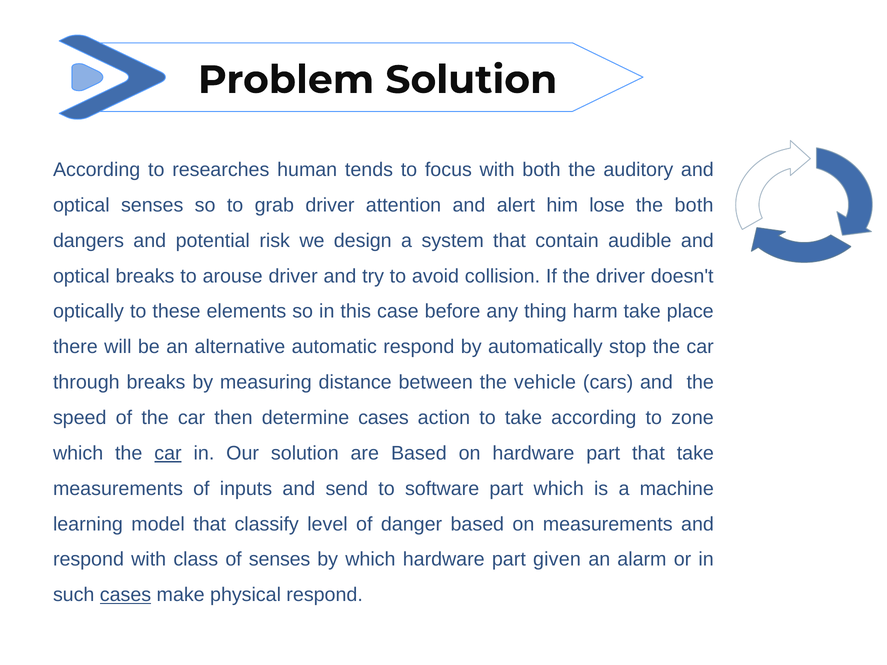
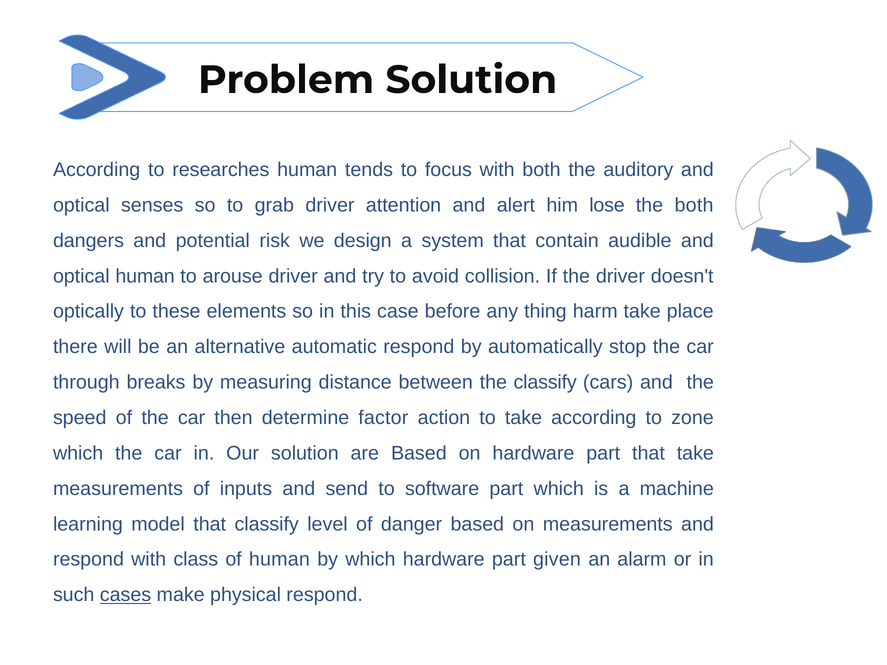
optical breaks: breaks -> human (145, 276)
the vehicle: vehicle -> classify (545, 382)
determine cases: cases -> factor (383, 418)
car underline: present -> none (168, 453)
of senses: senses -> human (279, 560)
